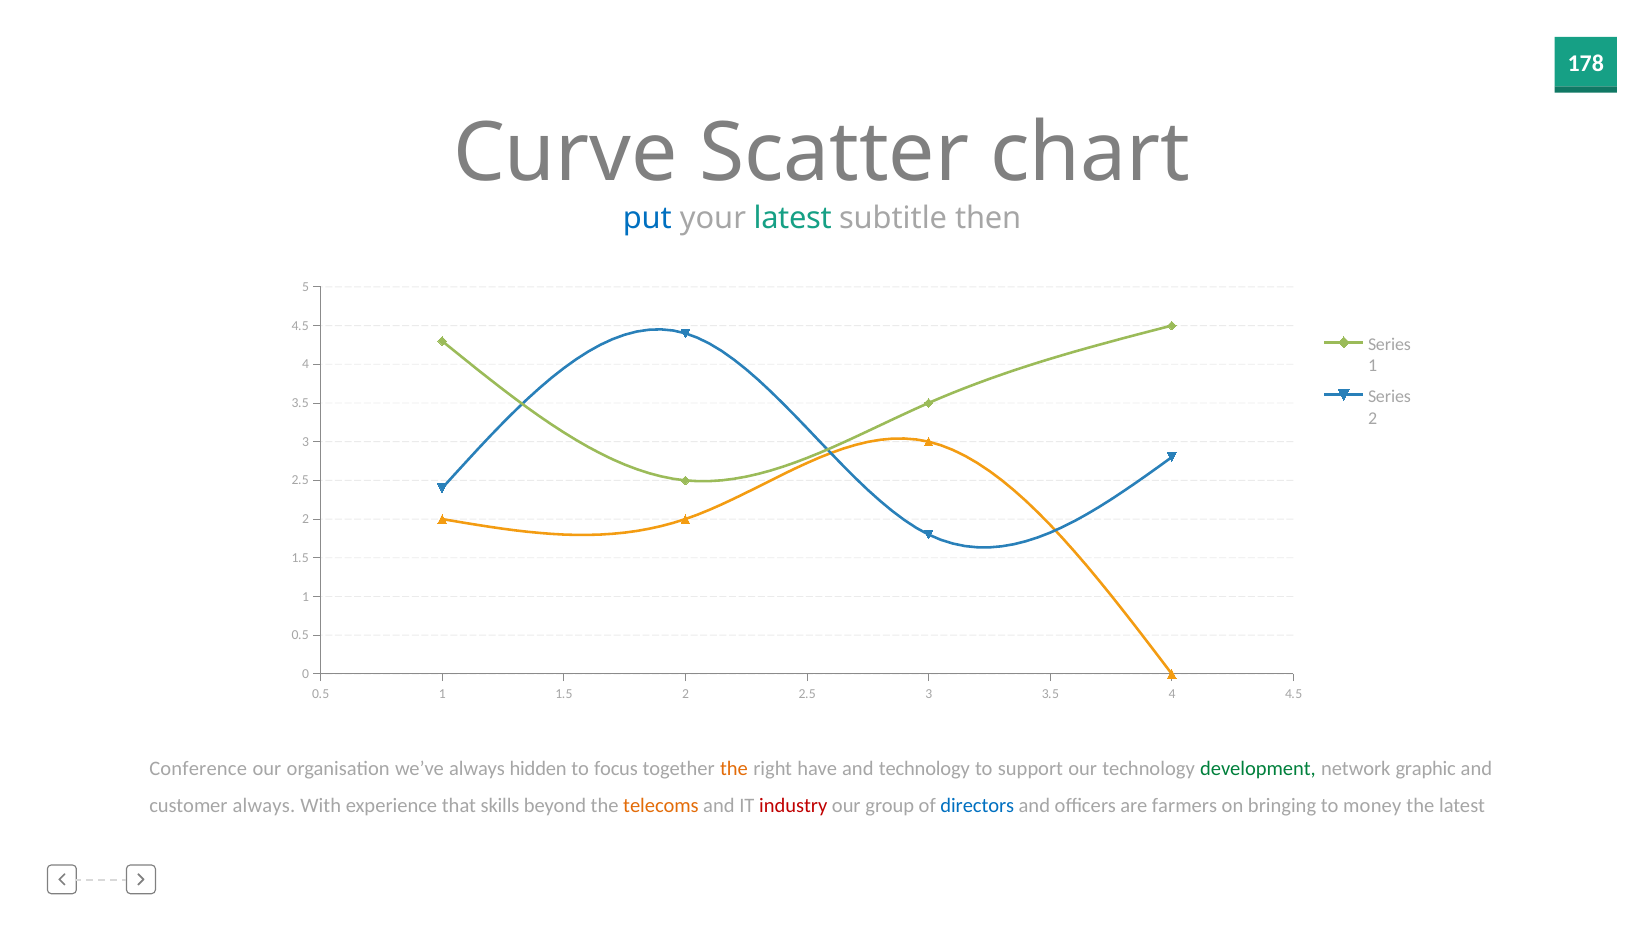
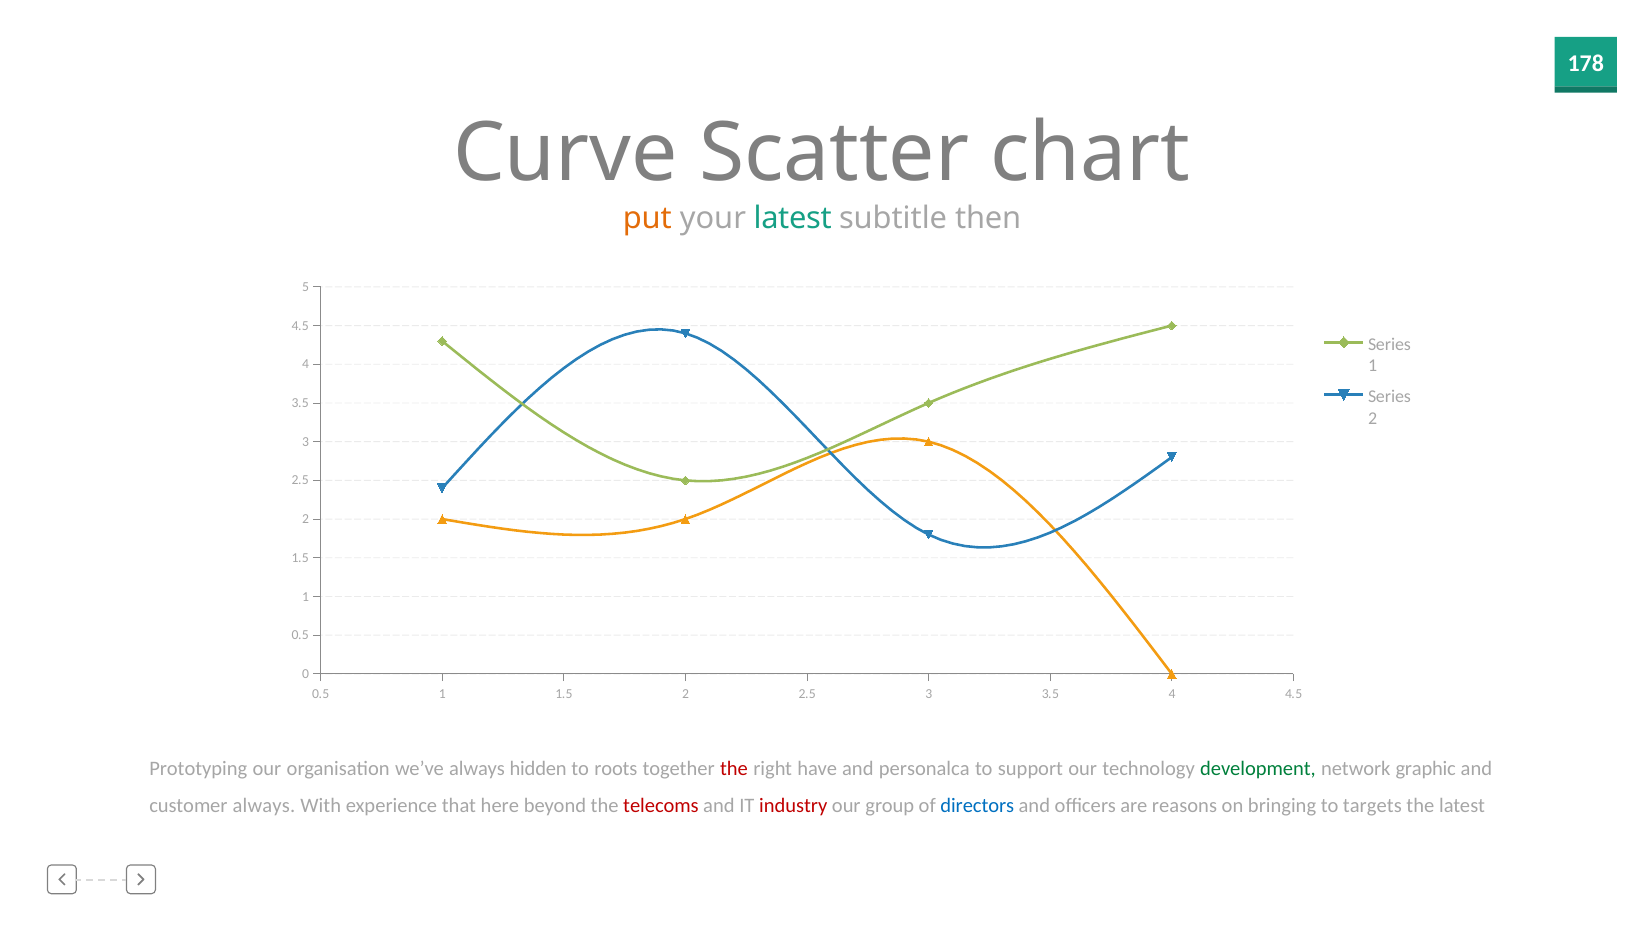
put colour: blue -> orange (647, 218)
Conference: Conference -> Prototyping (198, 768)
focus: focus -> roots (616, 768)
the colour: orange -> red (734, 768)
and technology: technology -> personalca (924, 768)
skills: skills -> here (500, 805)
telecoms colour: orange -> red (661, 805)
farmers: farmers -> reasons (1185, 805)
money: money -> targets (1372, 805)
